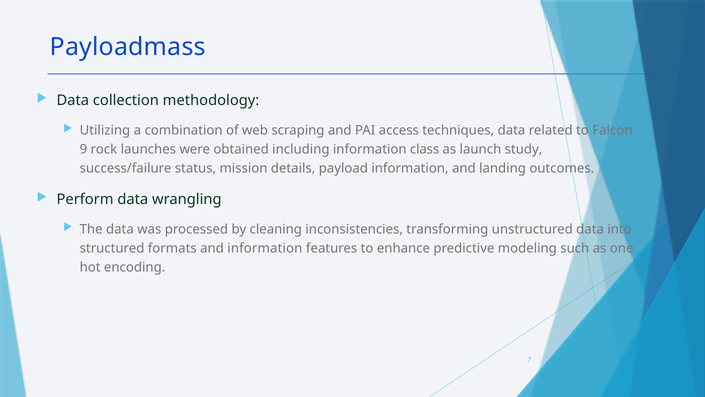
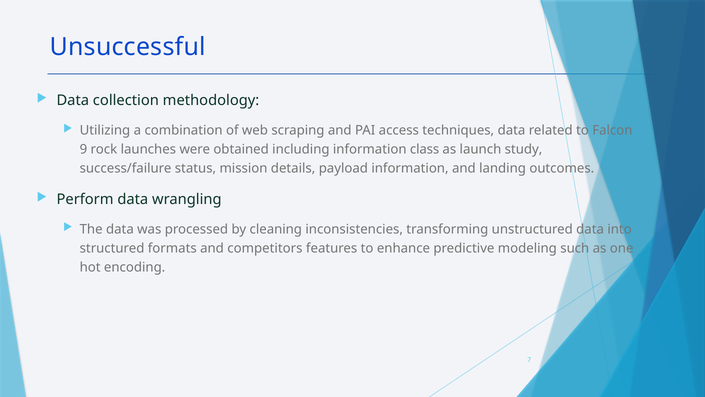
Payloadmass: Payloadmass -> Unsuccessful (128, 47)
and information: information -> competitors (265, 248)
